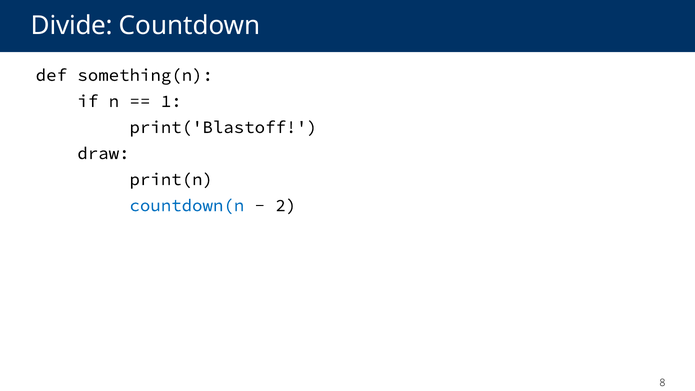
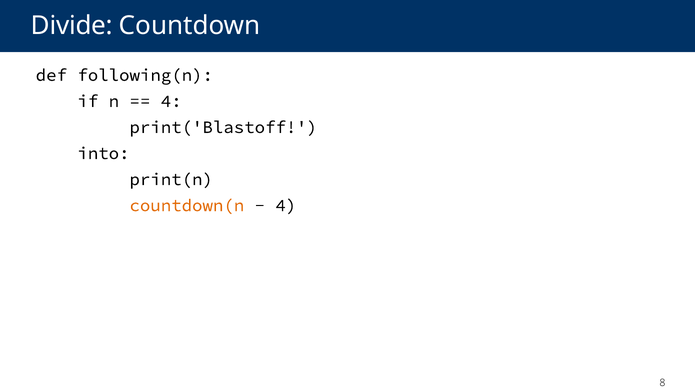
something(n: something(n -> following(n (145, 75)
1: 1 -> 4 (171, 101)
draw: draw -> into (103, 153)
countdown(n colour: blue -> orange (187, 205)
2: 2 -> 4 (286, 205)
